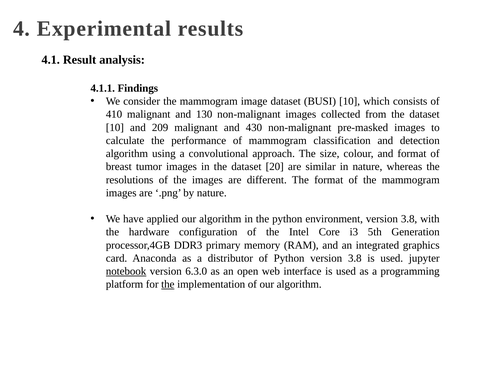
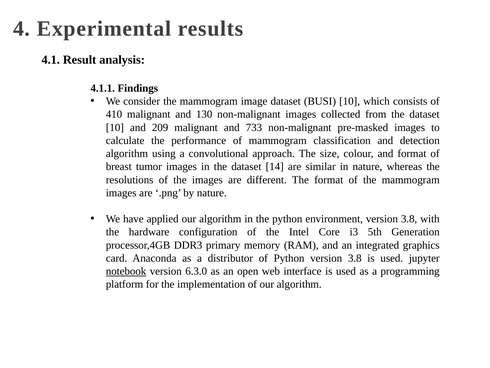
430: 430 -> 733 (254, 127)
20: 20 -> 14 (275, 166)
the underline: present -> none (168, 284)
